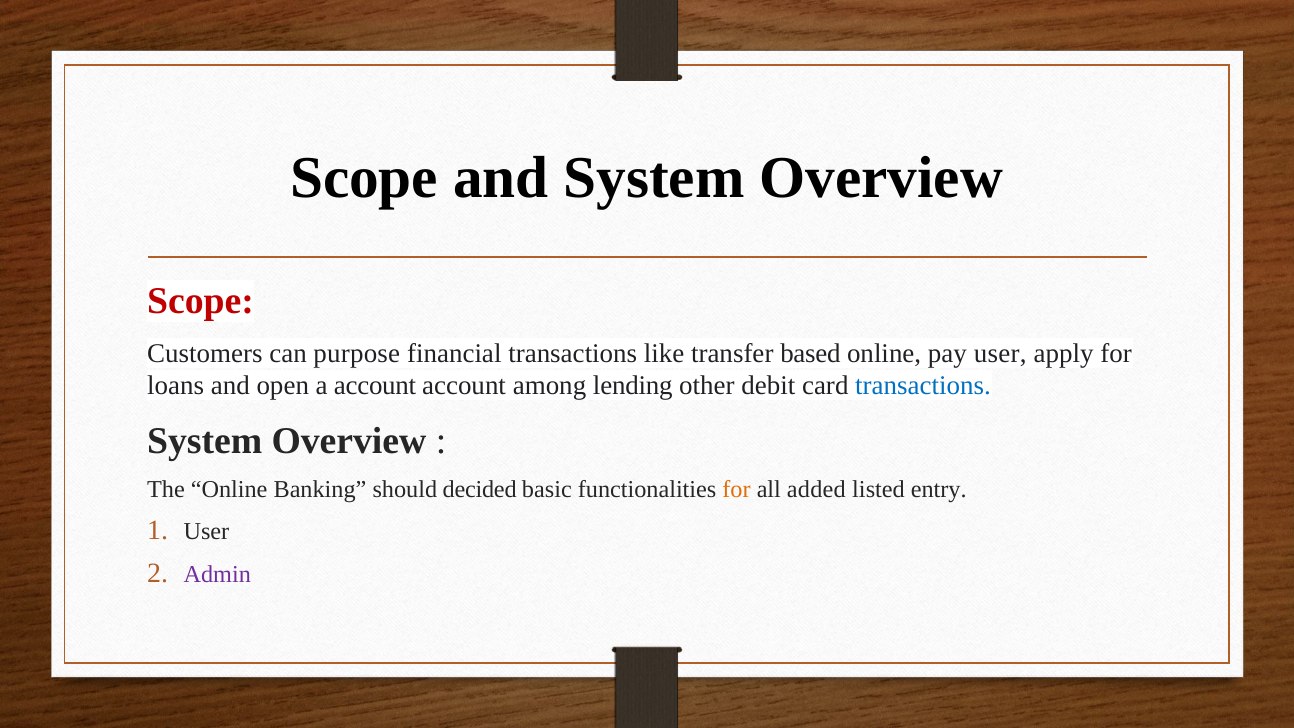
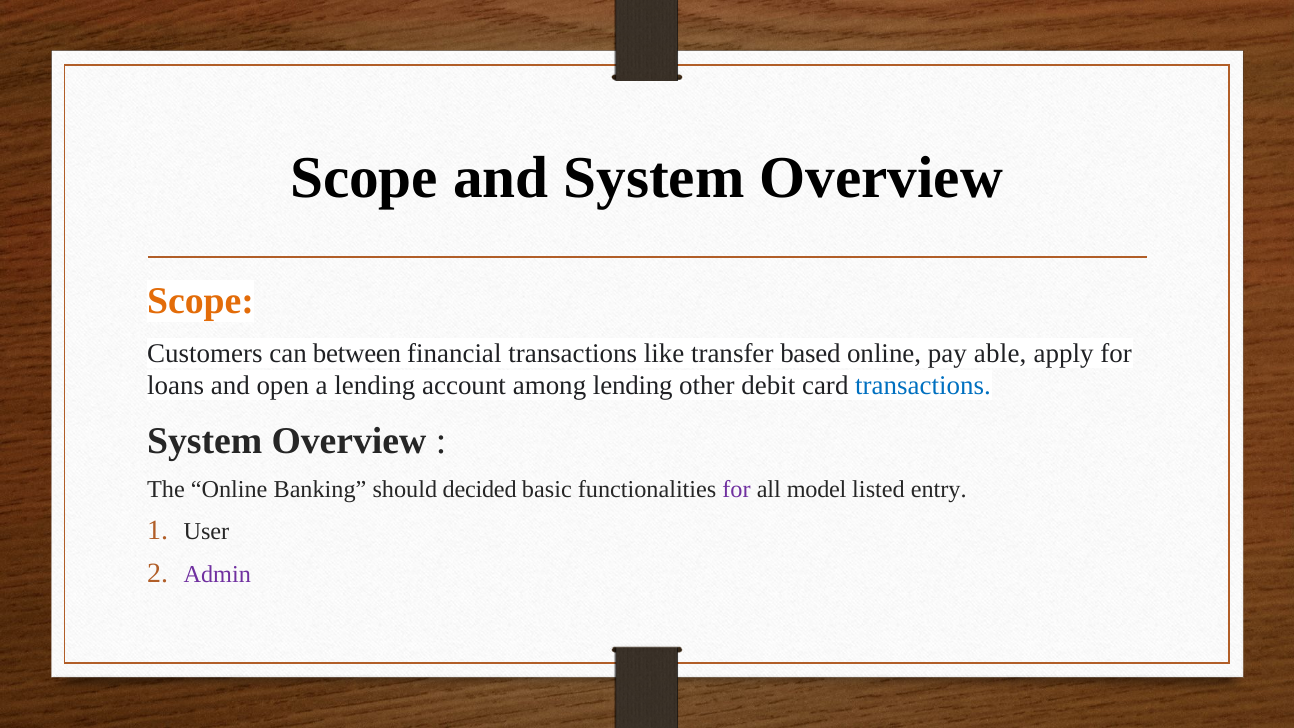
Scope colour: red -> orange (201, 301)
purpose: purpose -> between (357, 353)
pay user: user -> able (1000, 353)
a account: account -> lending (375, 385)
for colour: orange -> purple (737, 490)
added: added -> model (817, 490)
